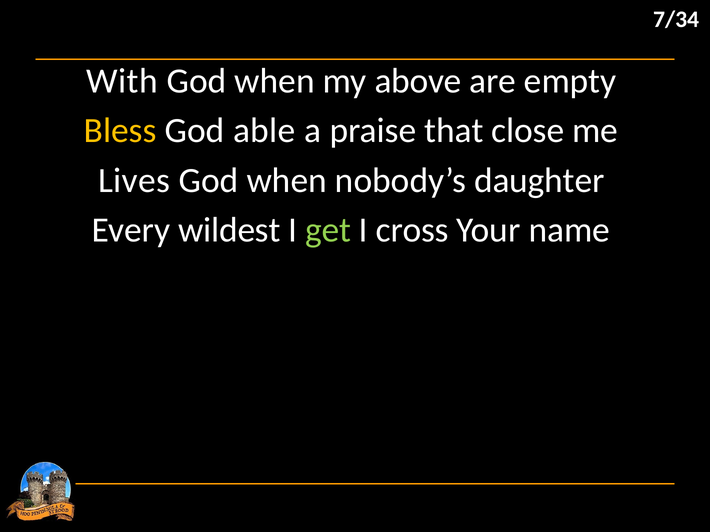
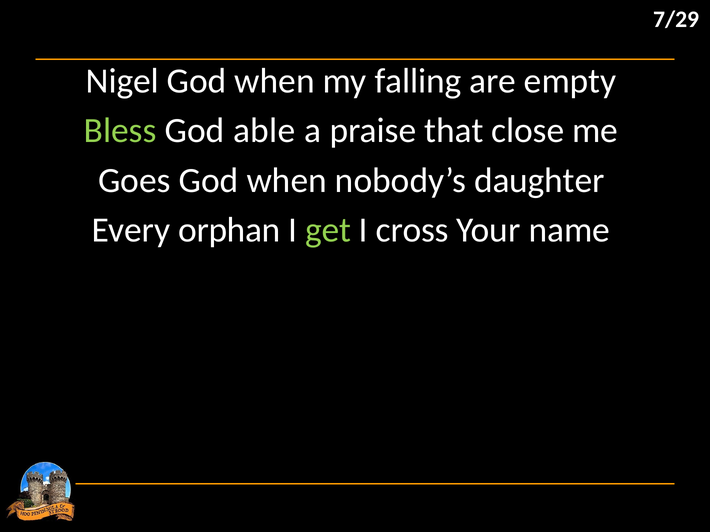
7/34: 7/34 -> 7/29 (676, 19)
With: With -> Nigel (122, 81)
above: above -> falling (418, 81)
Bless colour: yellow -> light green (120, 131)
Lives: Lives -> Goes (134, 181)
wildest: wildest -> orphan (229, 230)
